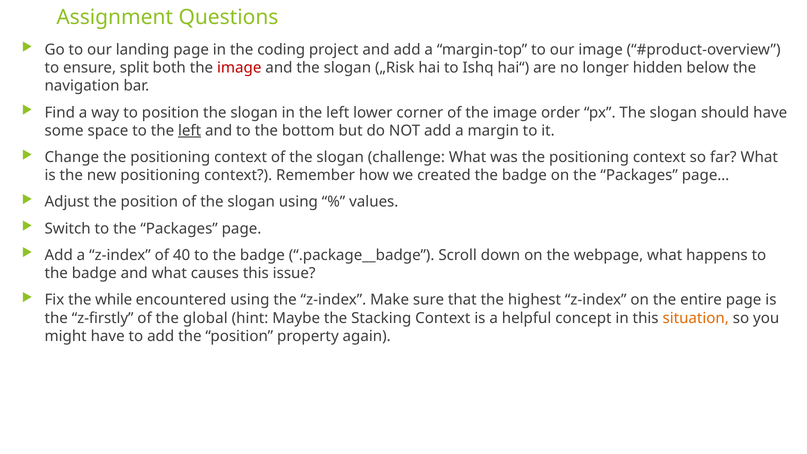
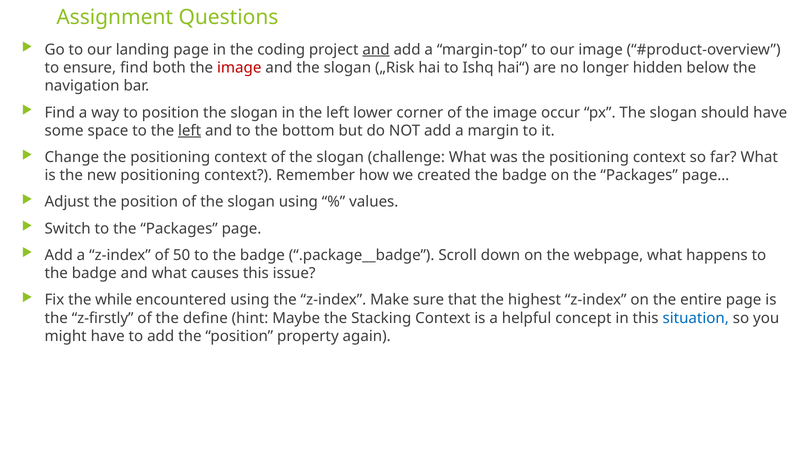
and underline: none -> present (376, 50)
ensure split: split -> find (134, 68)
order: order -> occur (561, 113)
40: 40 -> 50 (182, 255)
global: global -> define (205, 318)
situation colour: orange -> blue (696, 318)
